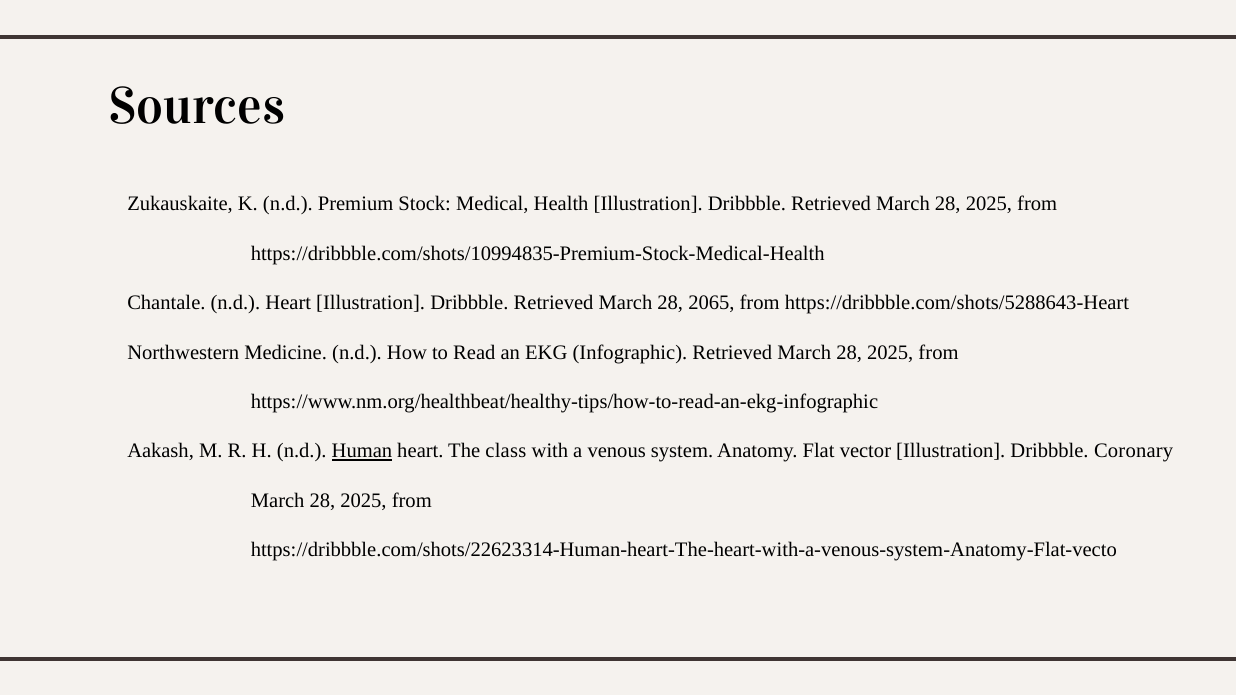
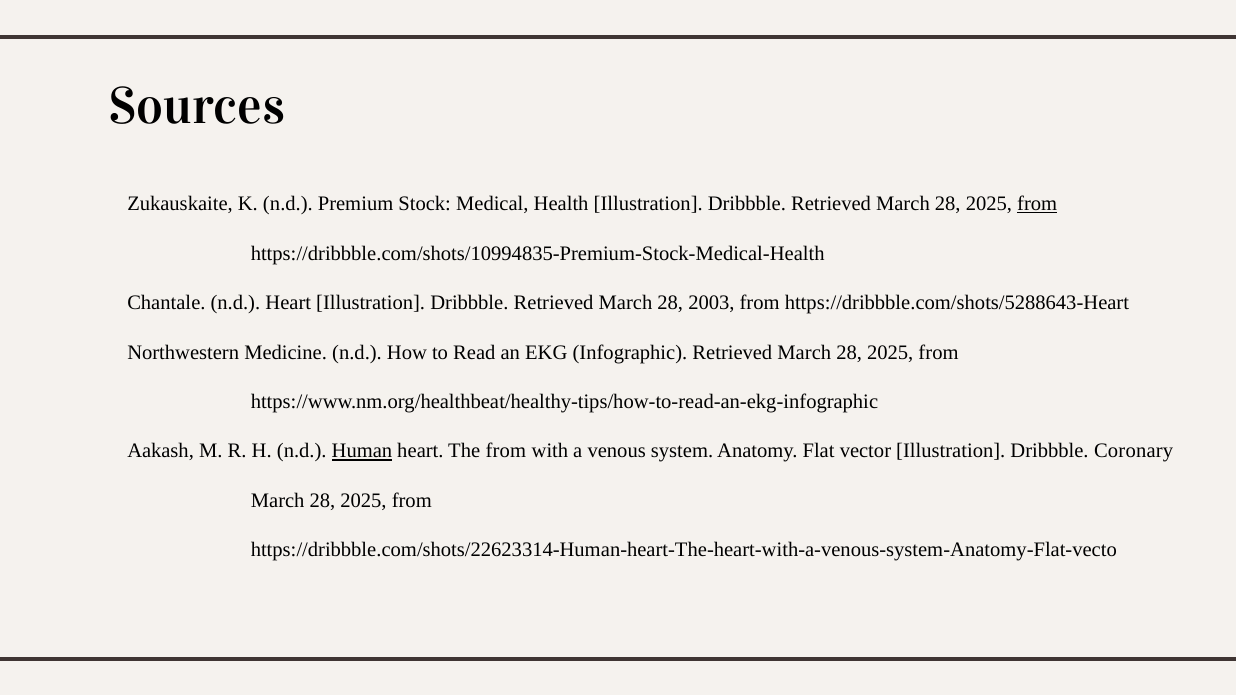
from underline: none -> present (1037, 204)
2065: 2065 -> 2003 (711, 303)
The class: class -> from (506, 451)
